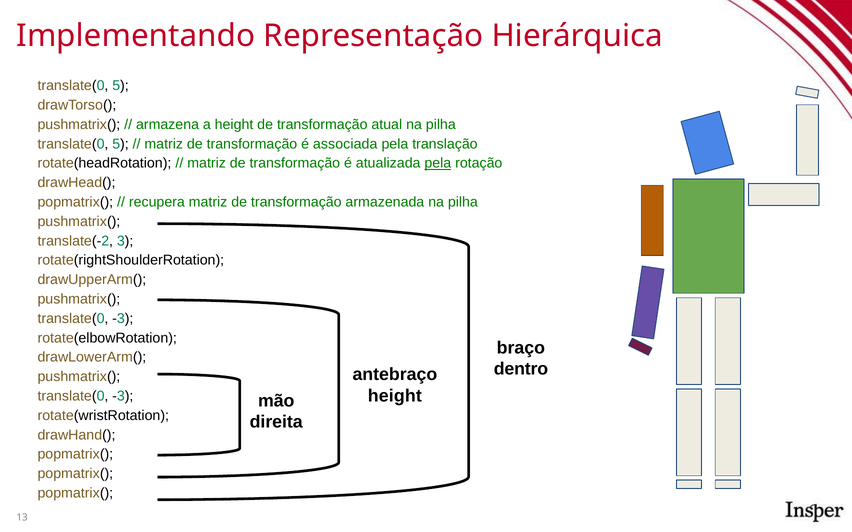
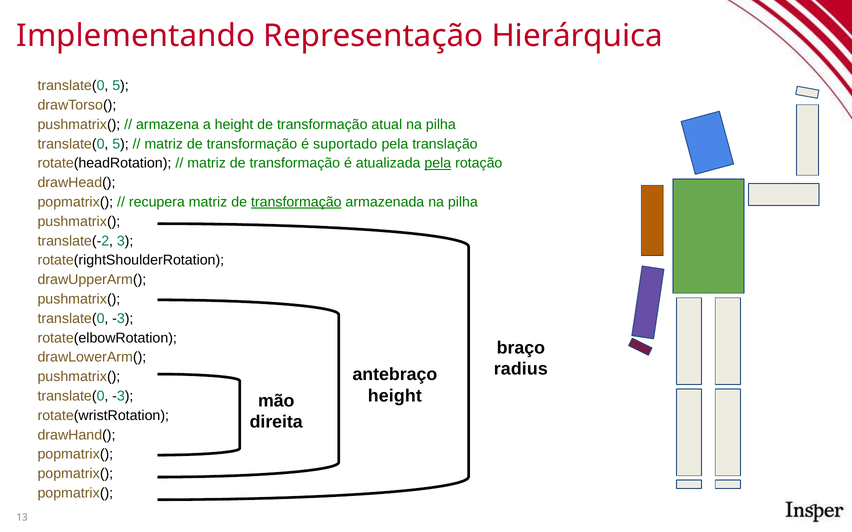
associada: associada -> suportado (345, 144)
transformação underline: none -> present (296, 202)
dentro: dentro -> radius (521, 369)
